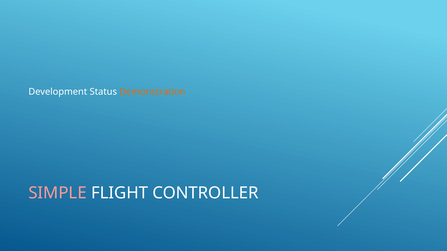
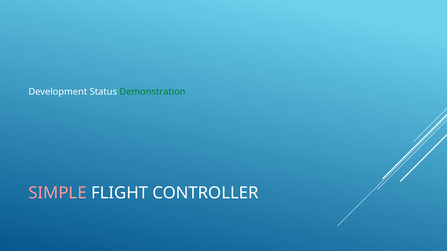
Demonstration colour: orange -> green (152, 92)
